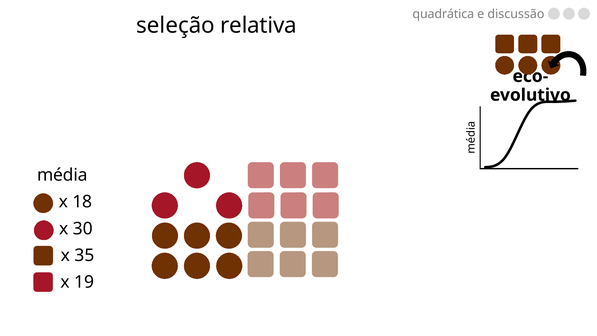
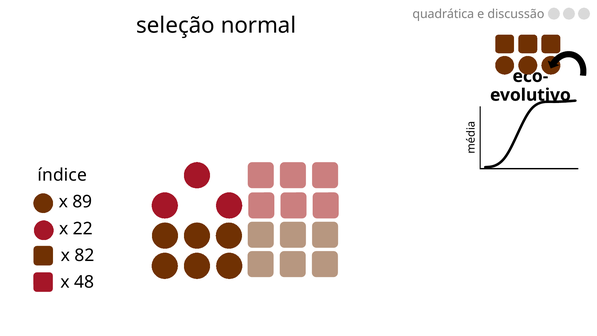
relativa: relativa -> normal (258, 26)
média: média -> índice (62, 175)
18: 18 -> 89 (82, 202)
30: 30 -> 22 (83, 229)
35: 35 -> 82 (84, 255)
19: 19 -> 48 (84, 282)
